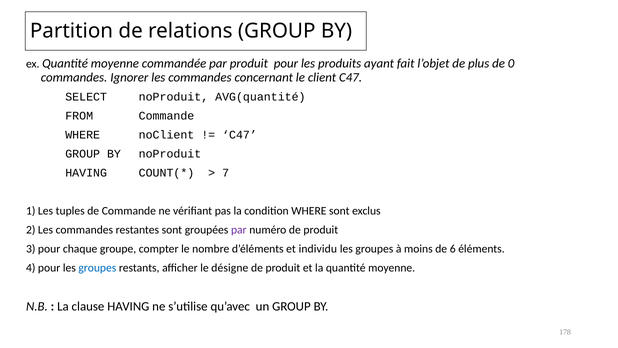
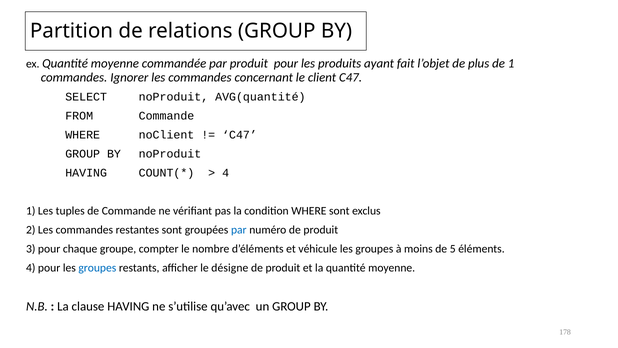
de 0: 0 -> 1 (511, 63)
7: 7 -> 4 (226, 173)
par colour: purple -> blue (239, 230)
individu: individu -> véhicule (318, 249)
6: 6 -> 5 (453, 249)
